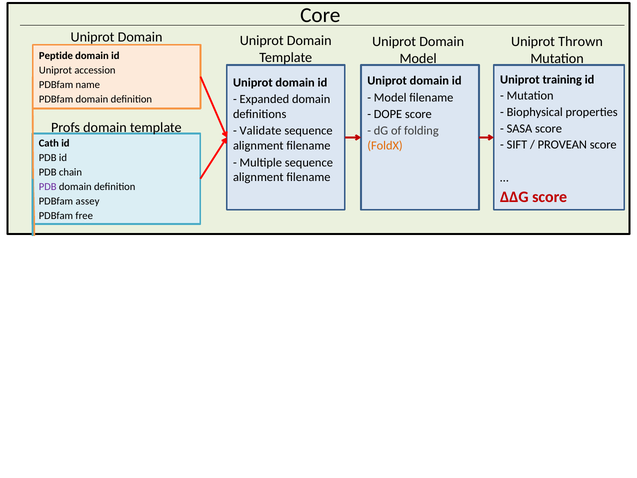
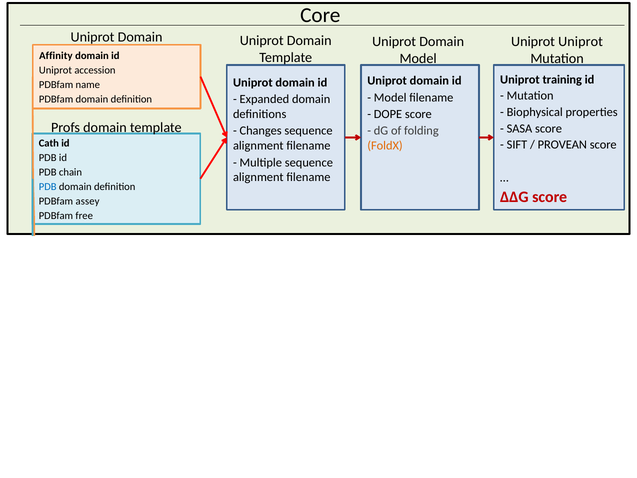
Uniprot Thrown: Thrown -> Uniprot (581, 41)
Peptide: Peptide -> Affinity (56, 56)
Validate: Validate -> Changes (261, 131)
PDB colour: purple -> blue (48, 187)
